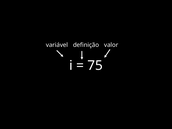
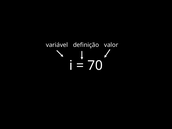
75: 75 -> 70 (95, 65)
